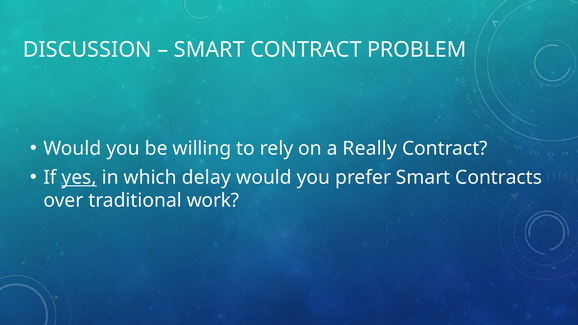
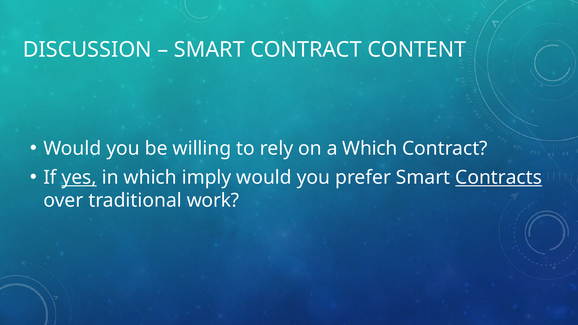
PROBLEM: PROBLEM -> CONTENT (417, 50)
a Really: Really -> Which (370, 148)
delay: delay -> imply (207, 178)
Contracts underline: none -> present (499, 178)
